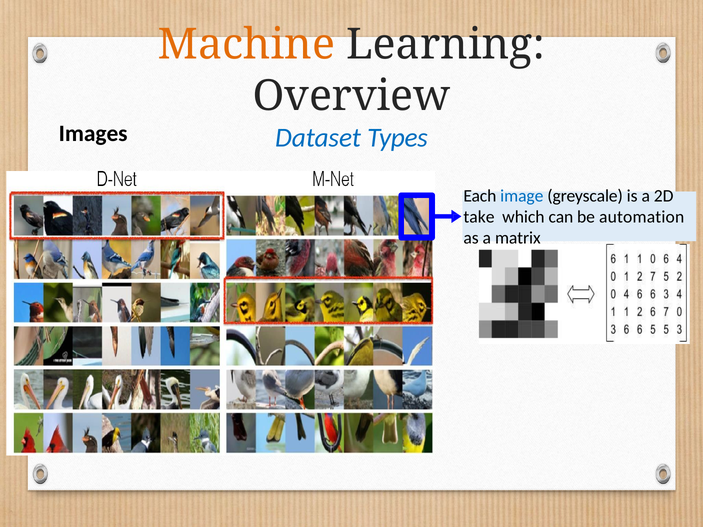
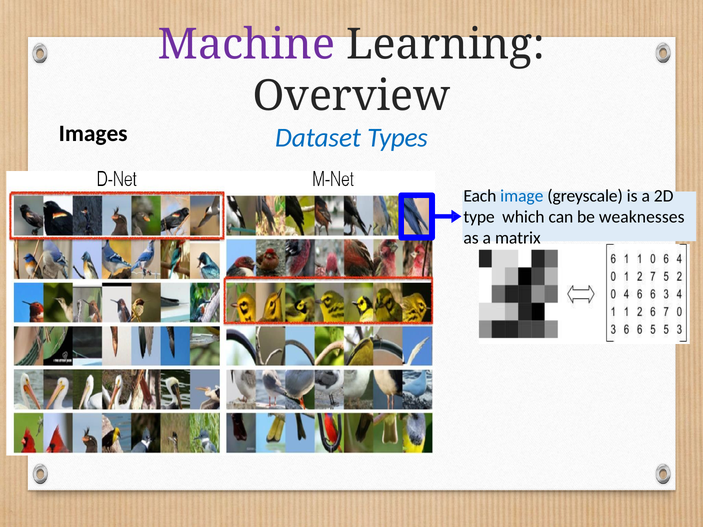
Machine colour: orange -> purple (246, 45)
take: take -> type (479, 217)
automation: automation -> weaknesses (642, 217)
